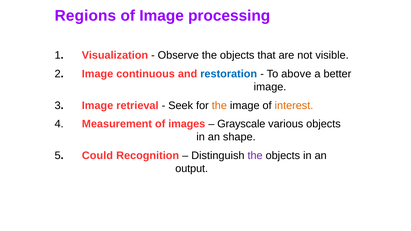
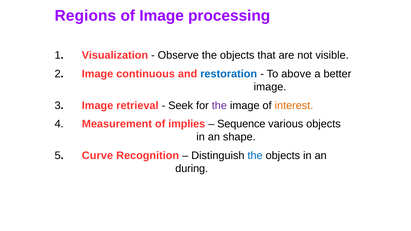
the colour: orange -> purple (219, 106)
images: images -> implies (187, 124)
Grayscale: Grayscale -> Sequence (241, 124)
Could: Could -> Curve (97, 156)
the colour: purple -> blue (255, 156)
output: output -> during (192, 169)
